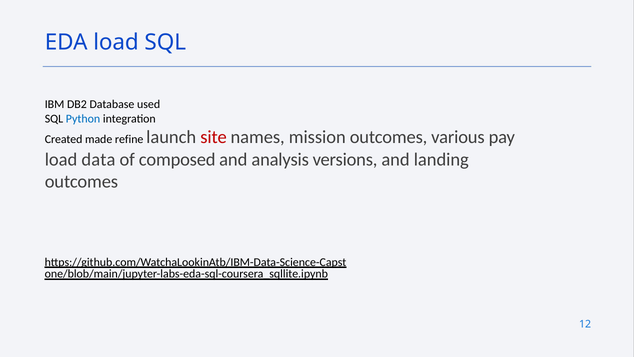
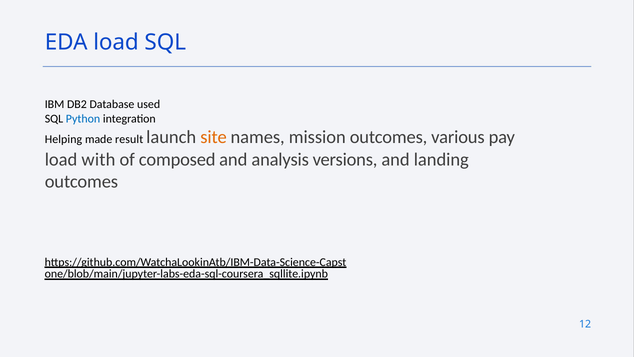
Created: Created -> Helping (64, 139)
refine: refine -> result (129, 139)
site colour: red -> orange (214, 137)
data: data -> with (98, 159)
